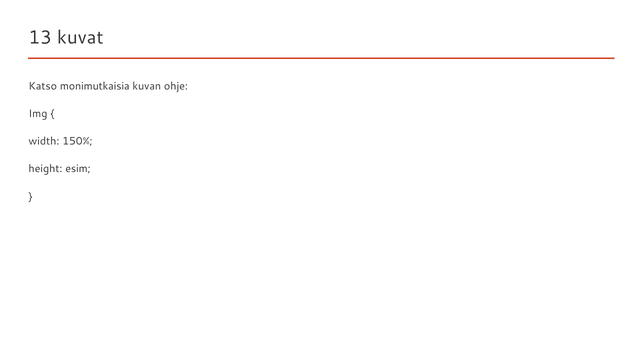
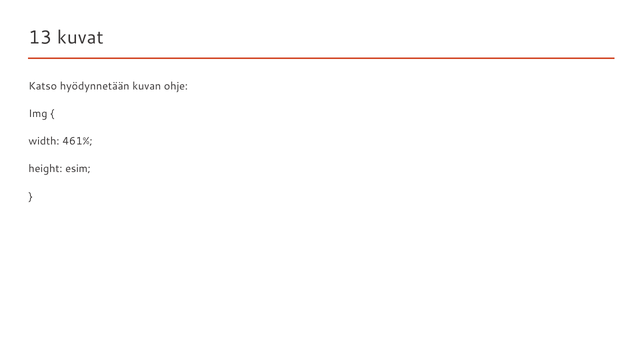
monimutkaisia: monimutkaisia -> hyödynnetään (95, 86)
150%: 150% -> 461% (77, 141)
